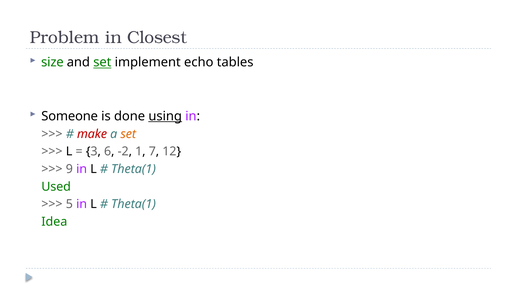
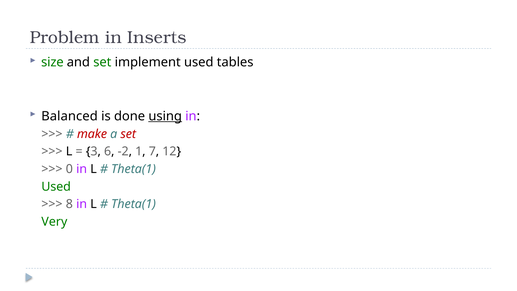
Closest: Closest -> Inserts (157, 37)
set underline: present -> none (102, 62)
implement echo: echo -> used (199, 62)
Someone: Someone -> Balanced (70, 116)
set colour: orange -> red (128, 134)
9: 9 -> 0 (69, 169)
5: 5 -> 8 (69, 204)
Idea: Idea -> Very (54, 222)
